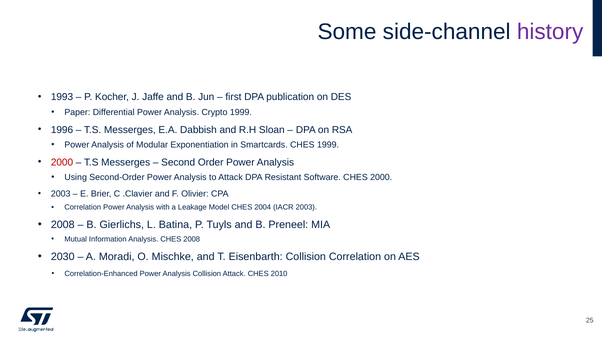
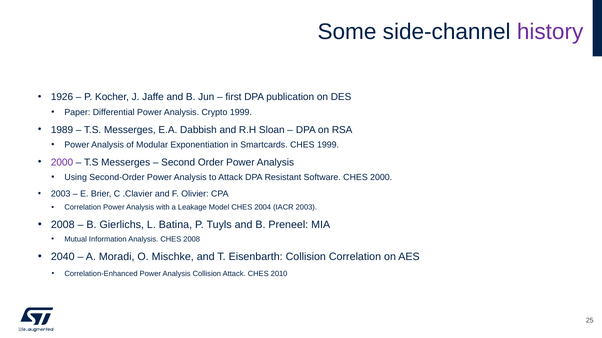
1993: 1993 -> 1926 (62, 97)
1996: 1996 -> 1989 (62, 130)
2000 colour: red -> purple (62, 163)
2030: 2030 -> 2040 (63, 257)
